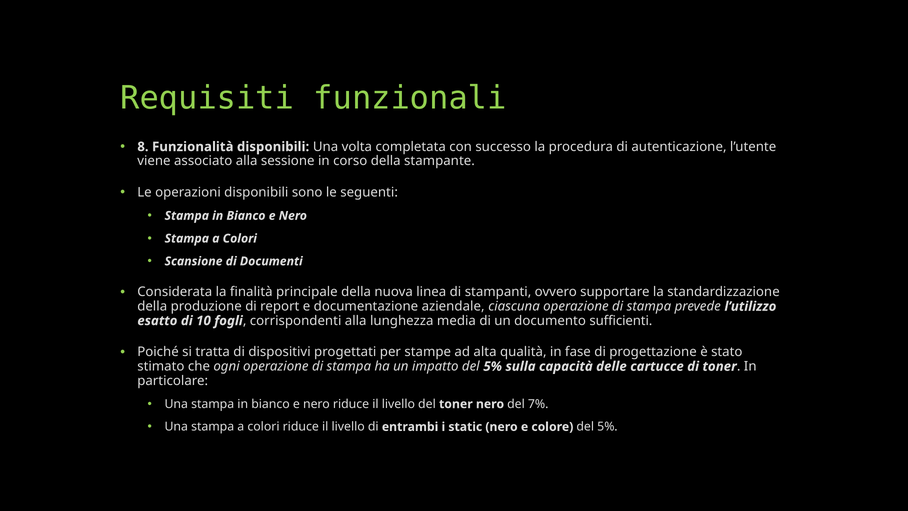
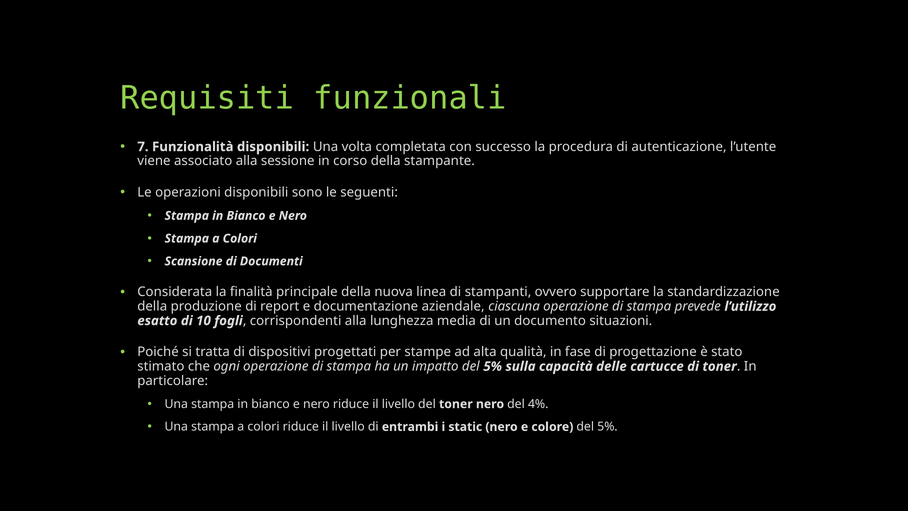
8: 8 -> 7 (143, 147)
sufficienti: sufficienti -> situazioni (621, 321)
7%: 7% -> 4% (538, 404)
